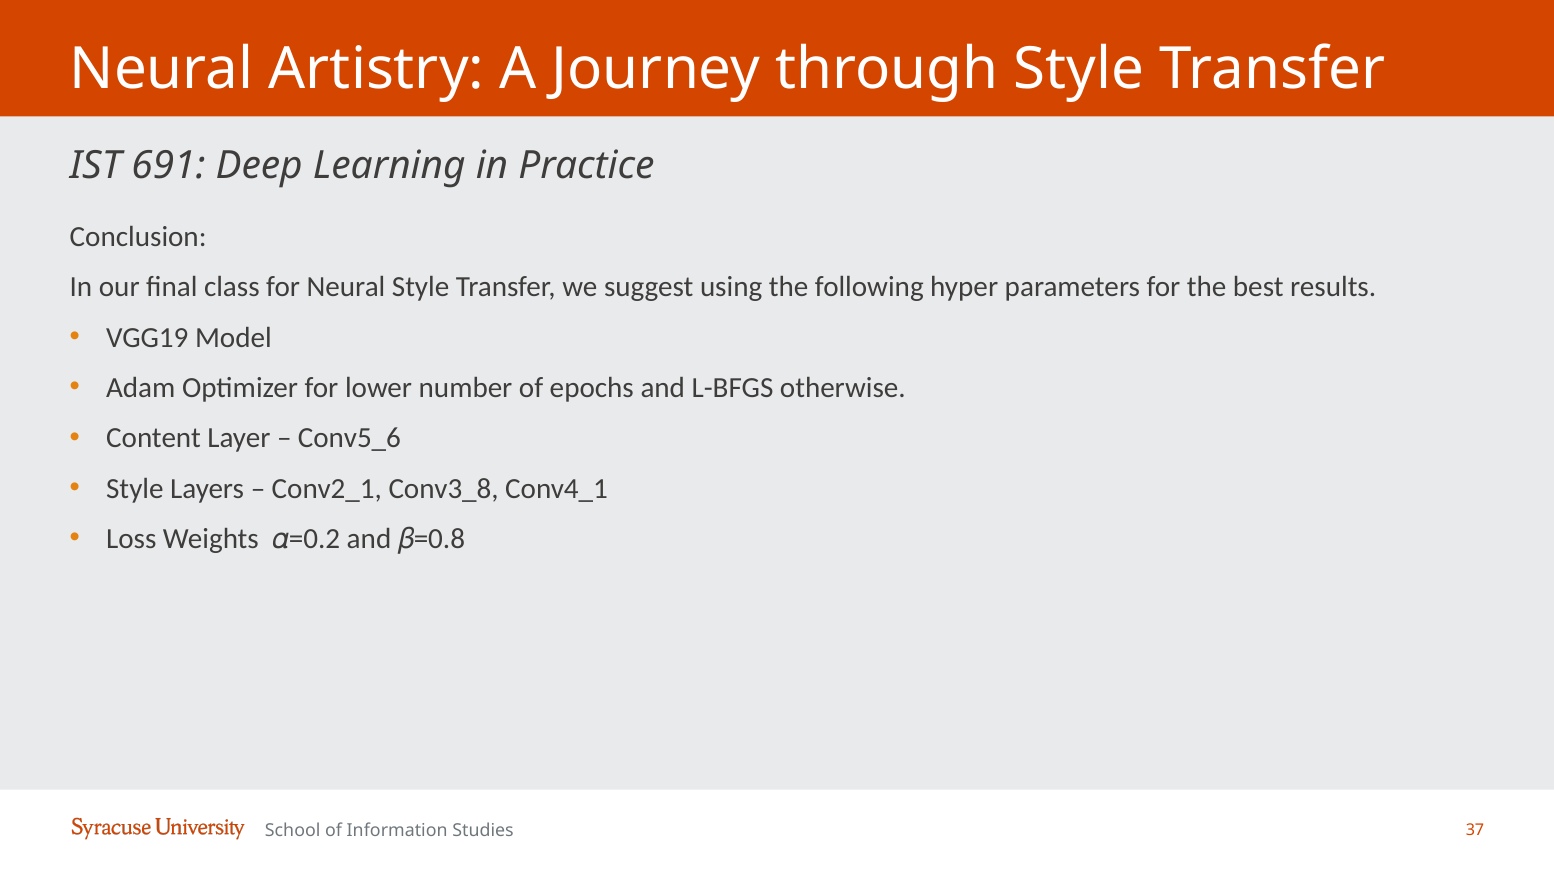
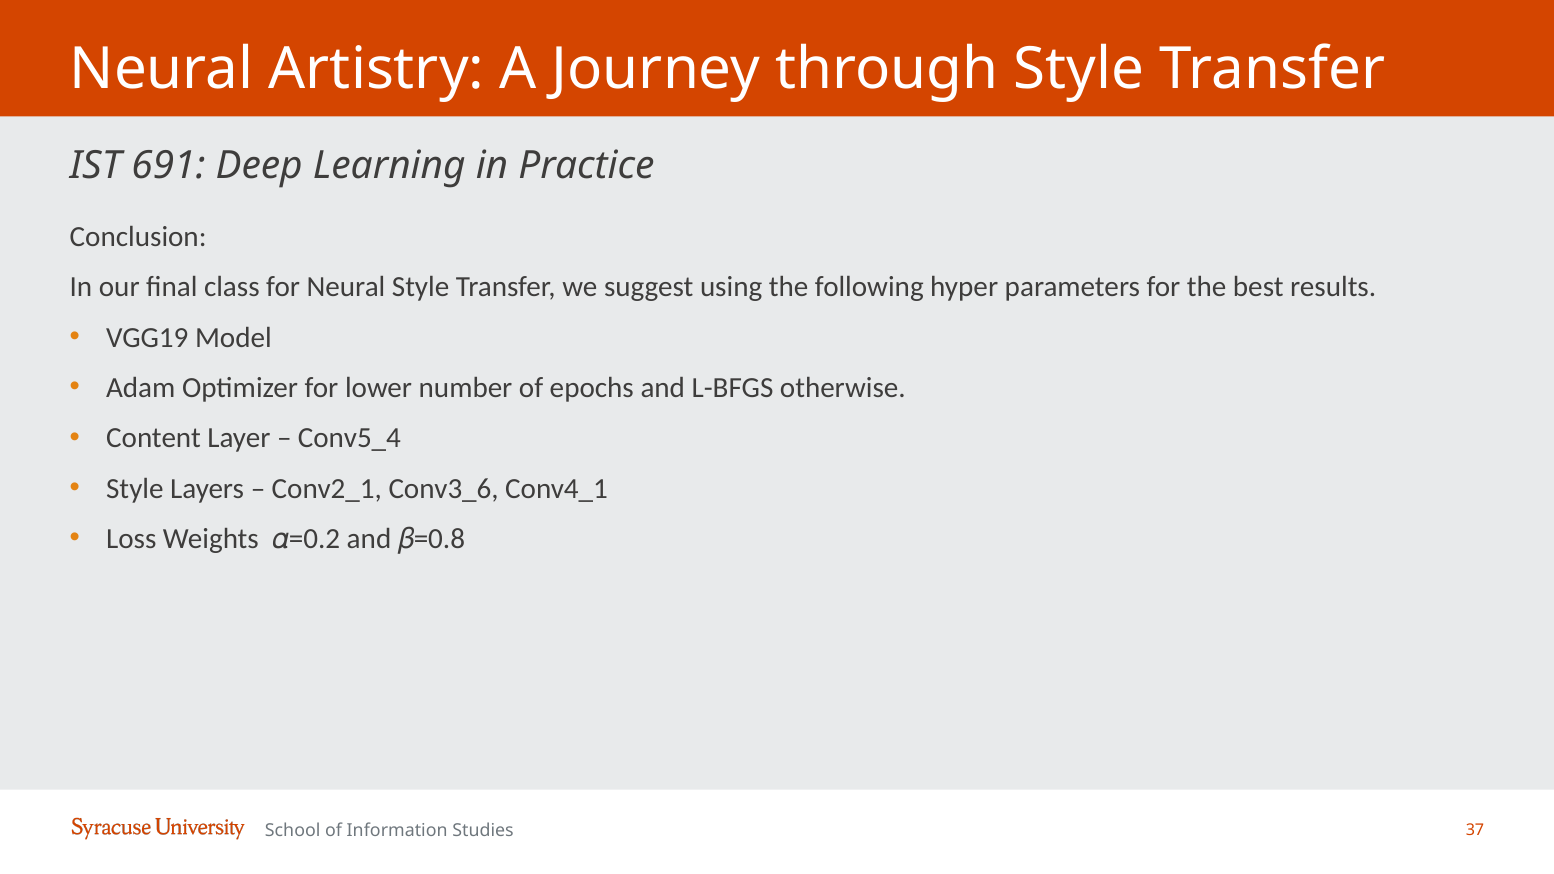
Conv5_6: Conv5_6 -> Conv5_4 (349, 438)
Conv3_8: Conv3_8 -> Conv3_6 (444, 489)
